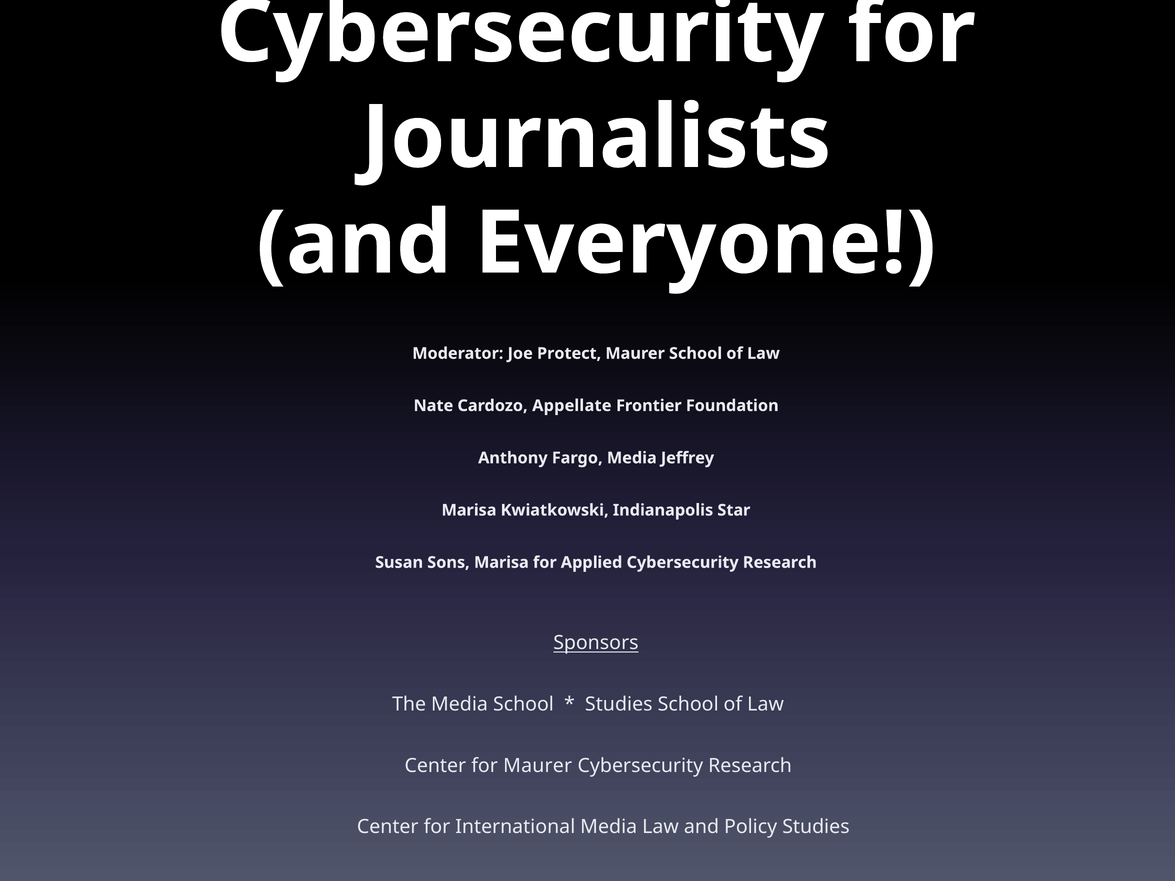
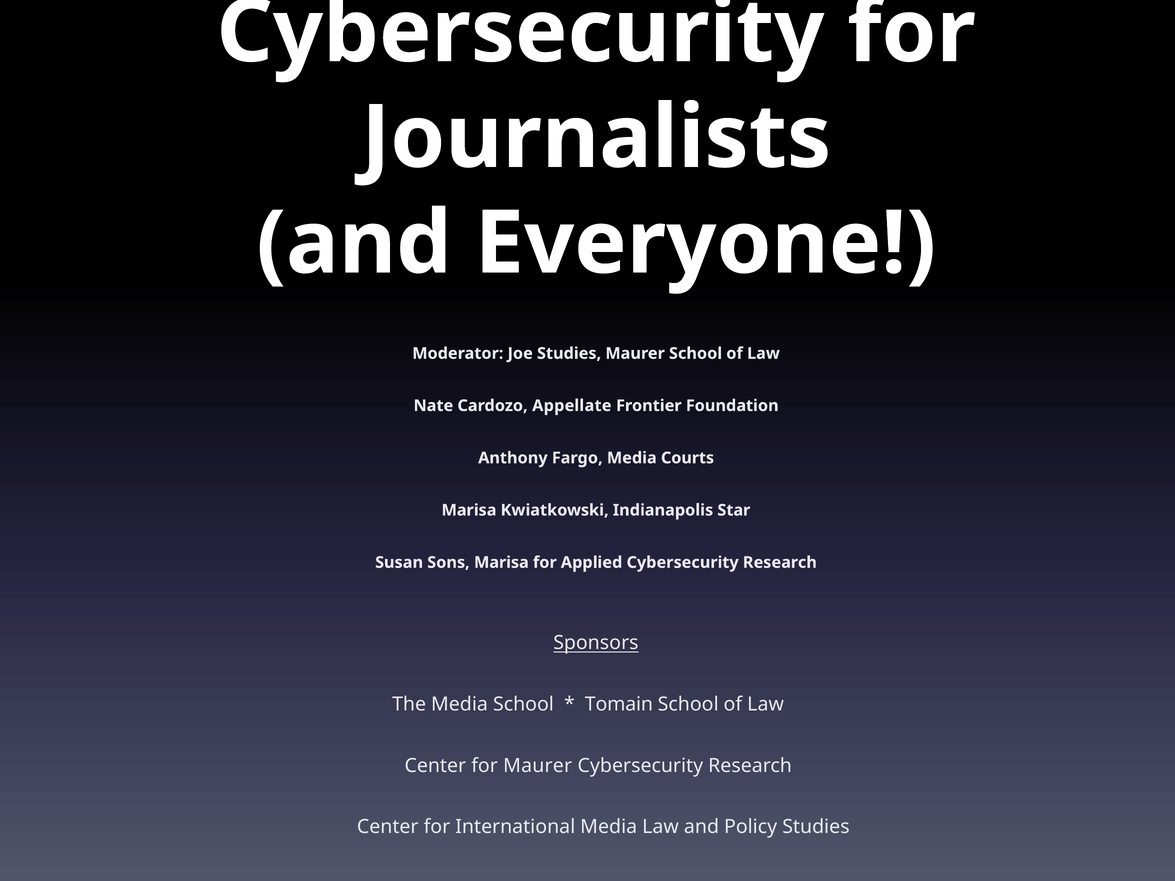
Joe Protect: Protect -> Studies (569, 354)
Jeffrey: Jeffrey -> Courts (687, 458)
Studies: Studies -> Tomain (619, 704)
